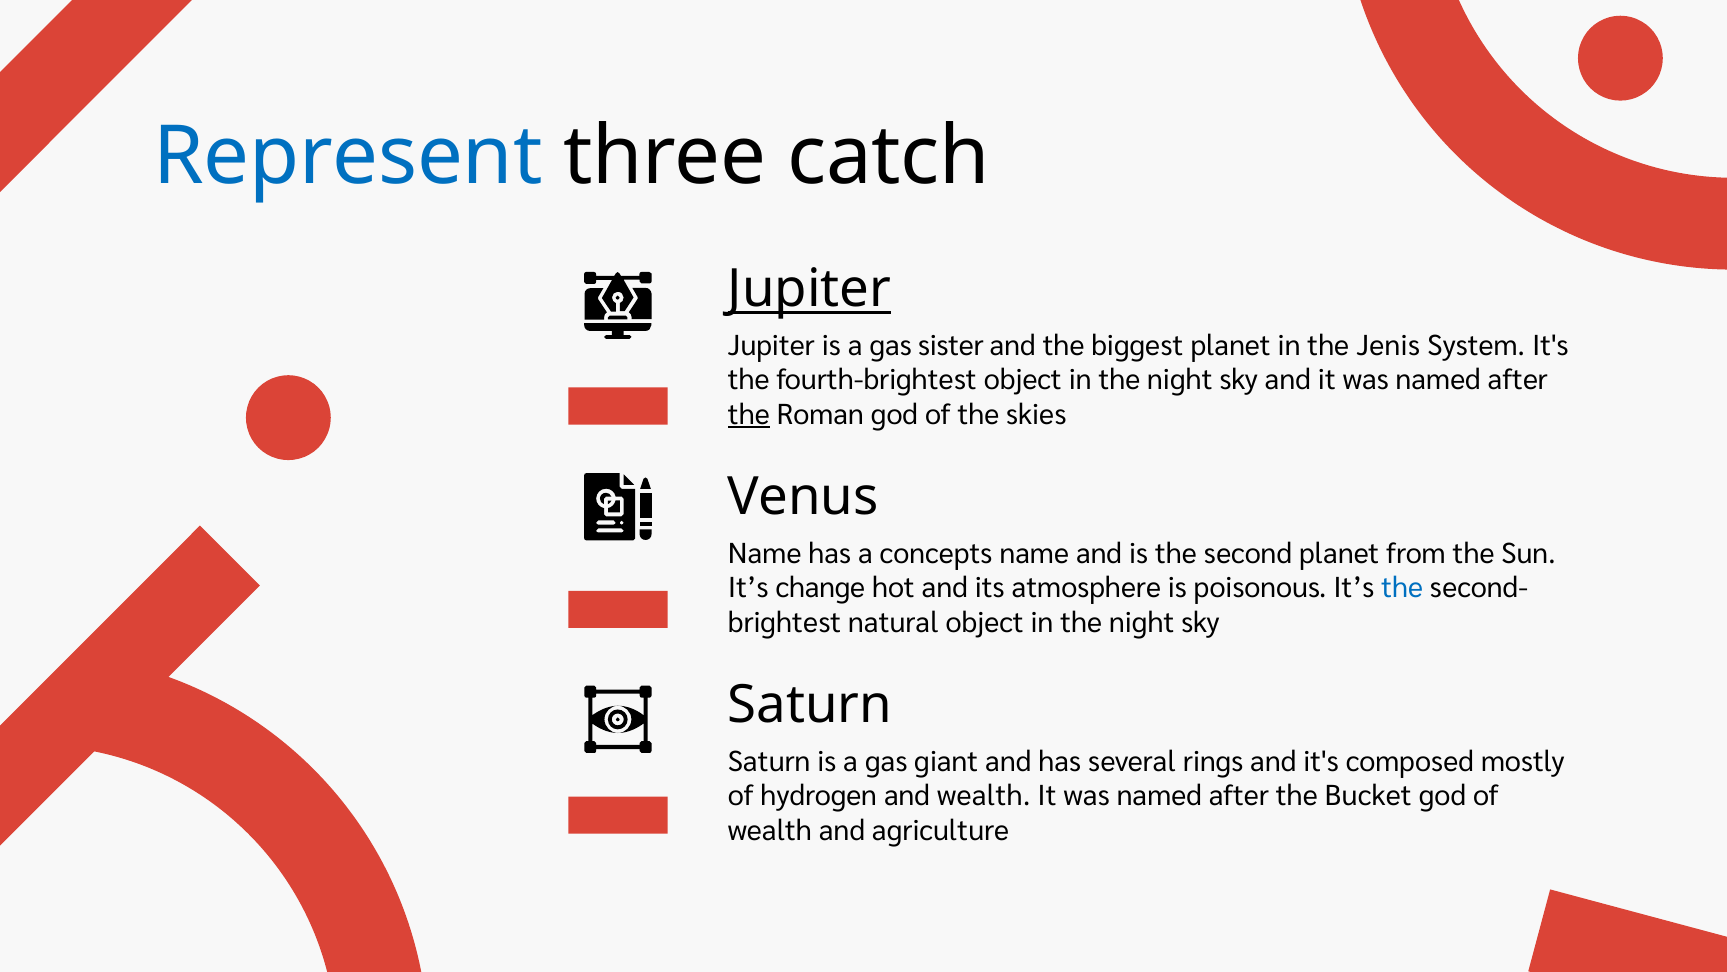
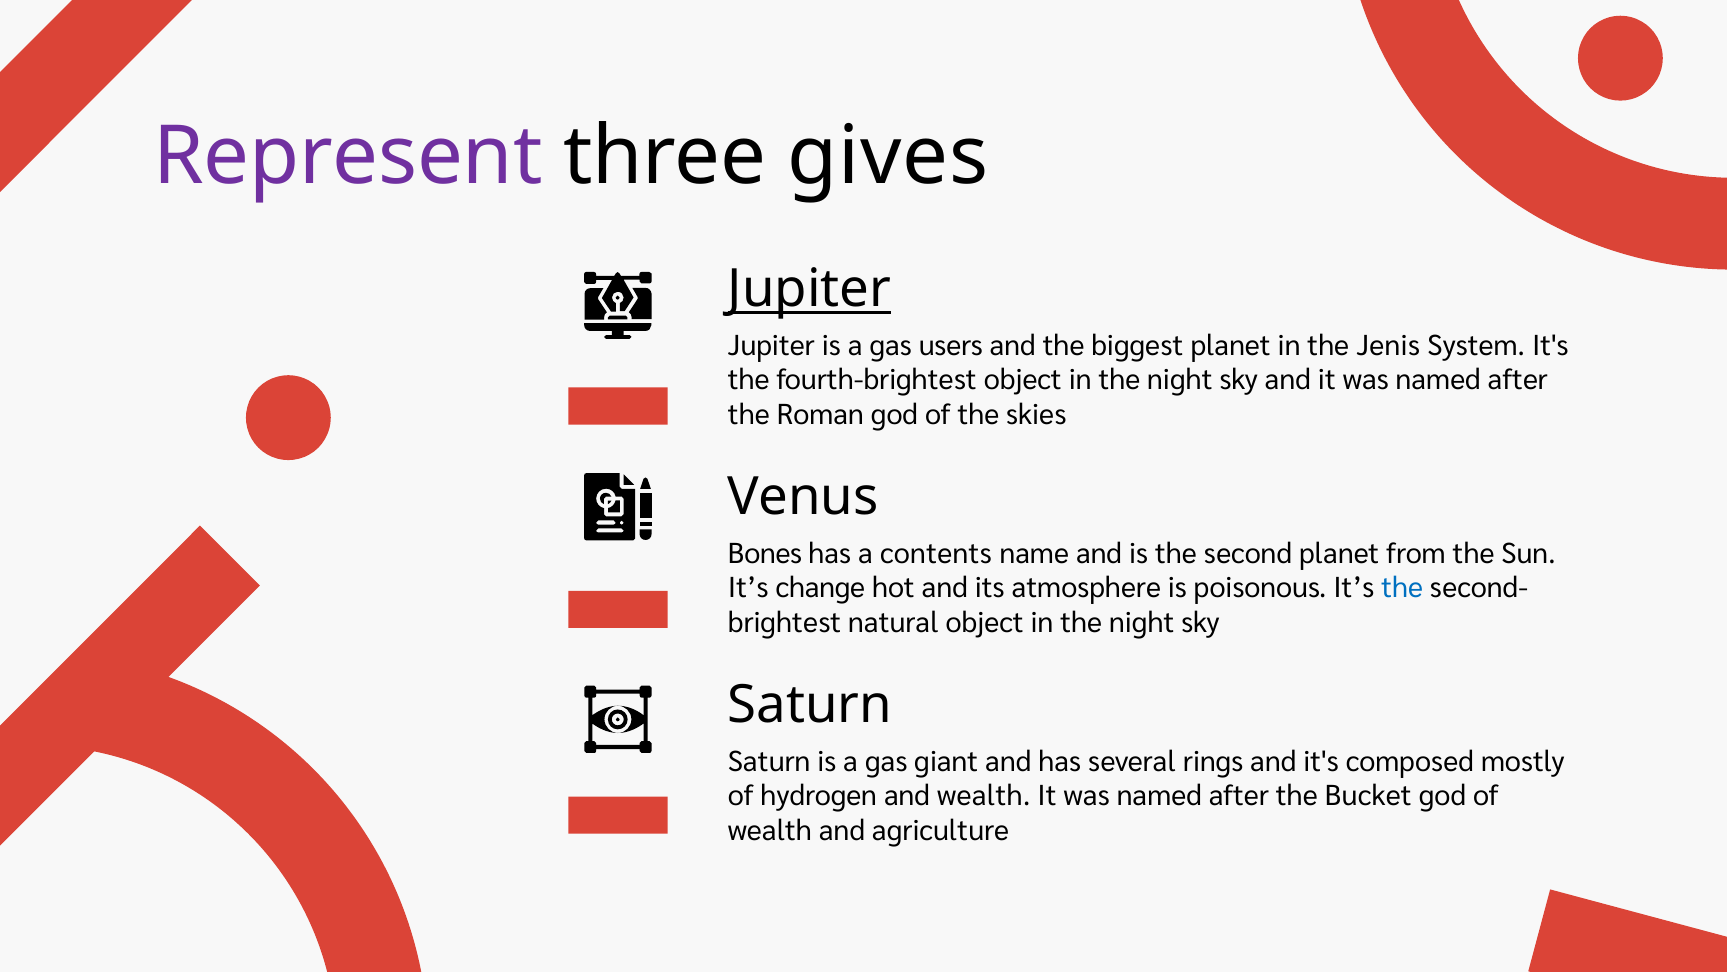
Represent colour: blue -> purple (348, 156)
catch: catch -> gives (888, 156)
sister: sister -> users (951, 346)
the underline: present -> none (749, 415)
Name: Name -> Bones (765, 553)
concepts: concepts -> contents (936, 553)
